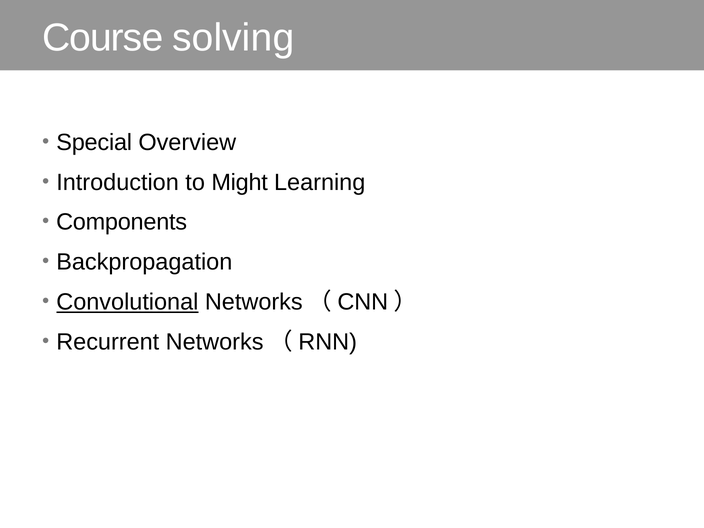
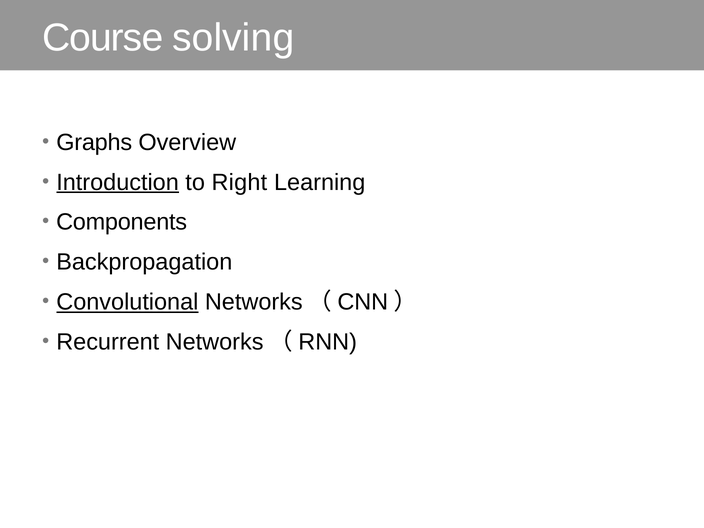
Special: Special -> Graphs (94, 142)
Introduction underline: none -> present (118, 182)
Might: Might -> Right (239, 182)
